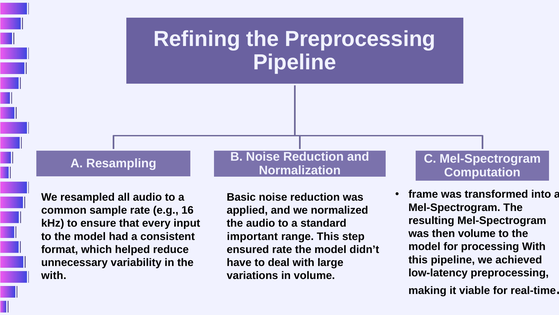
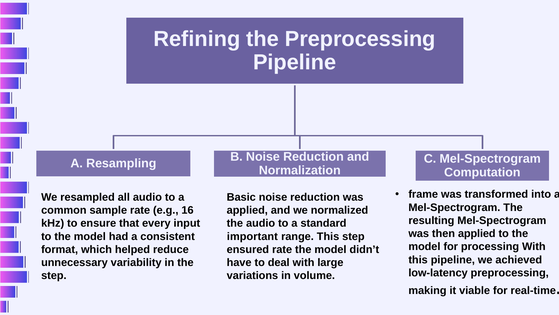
then volume: volume -> applied (477, 233)
with: with -> step (54, 275)
